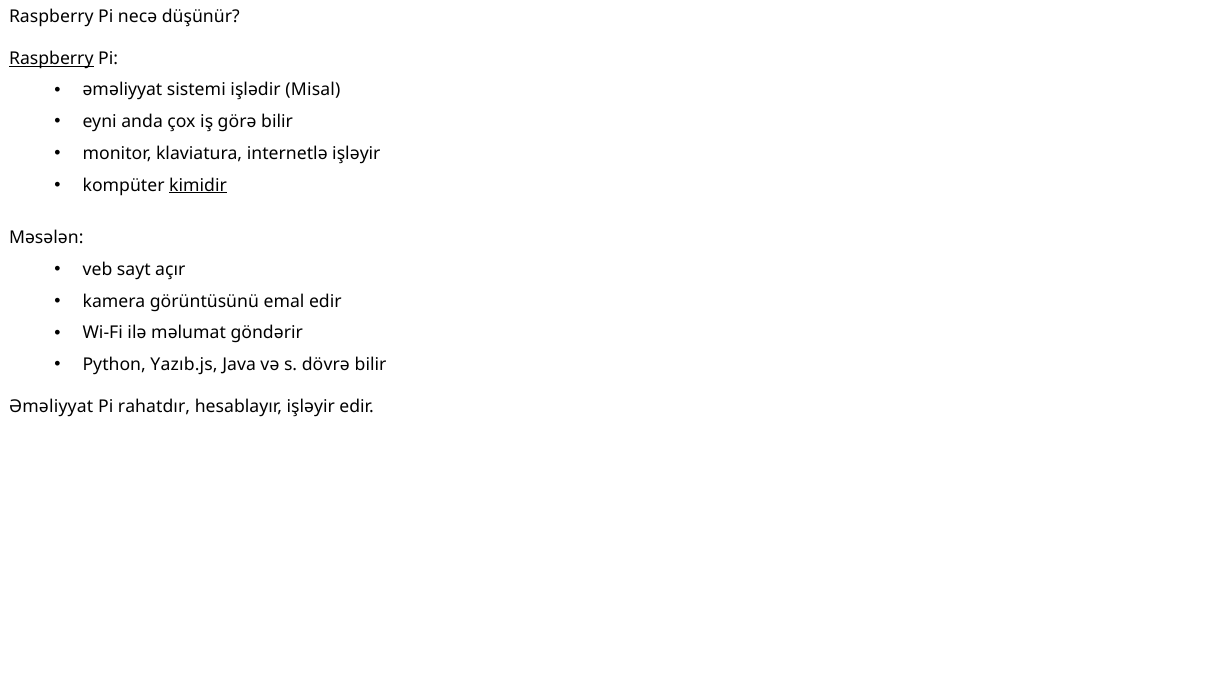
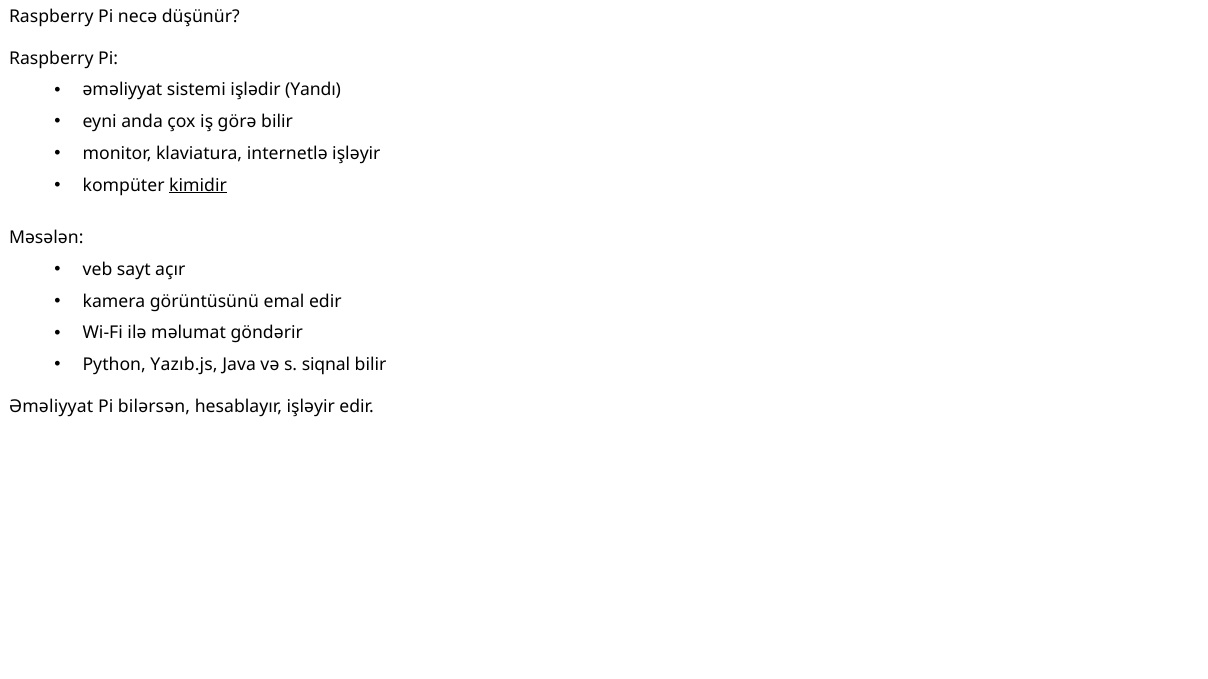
Raspberry underline: present -> none (51, 59)
Misal: Misal -> Yandı (313, 90)
dövrə: dövrə -> siqnal (326, 365)
rahatdır: rahatdır -> bilərsən (154, 407)
